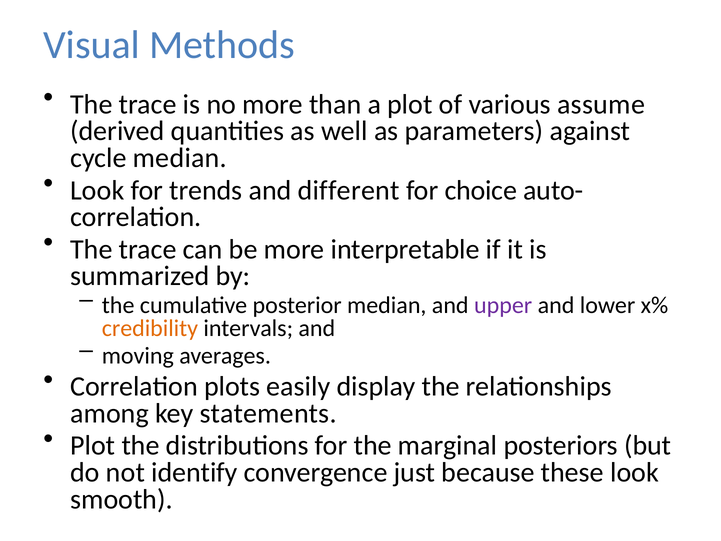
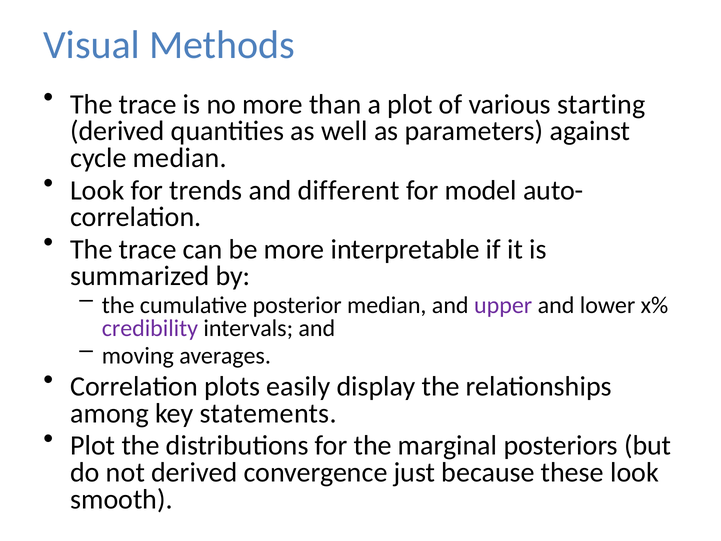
assume: assume -> starting (601, 104)
choice: choice -> model (481, 190)
credibility colour: orange -> purple (150, 328)
not identify: identify -> derived (194, 472)
